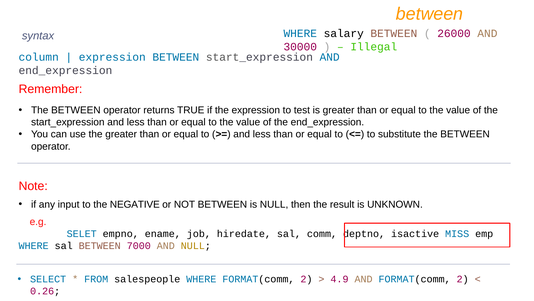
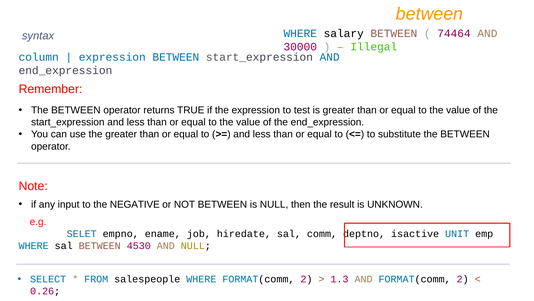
26000: 26000 -> 74464 (454, 33)
MISS: MISS -> UNIT (457, 233)
7000: 7000 -> 4530 (139, 245)
4.9: 4.9 -> 1.3 (339, 279)
